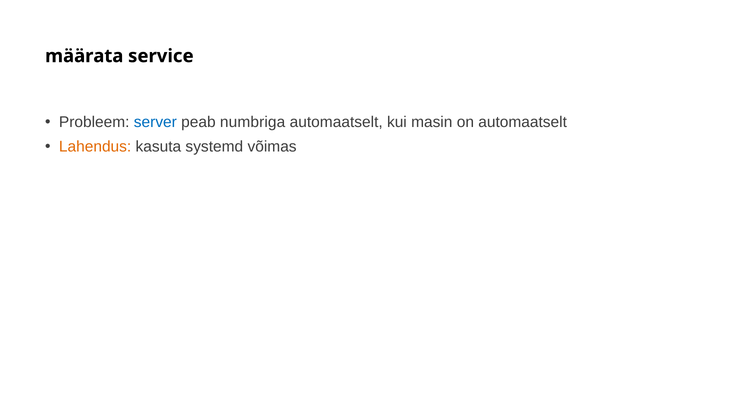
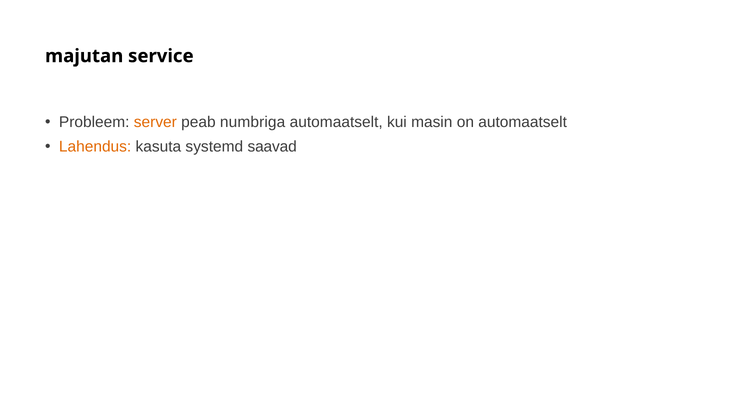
määrata: määrata -> majutan (84, 56)
server colour: blue -> orange (155, 122)
võimas: võimas -> saavad (272, 147)
